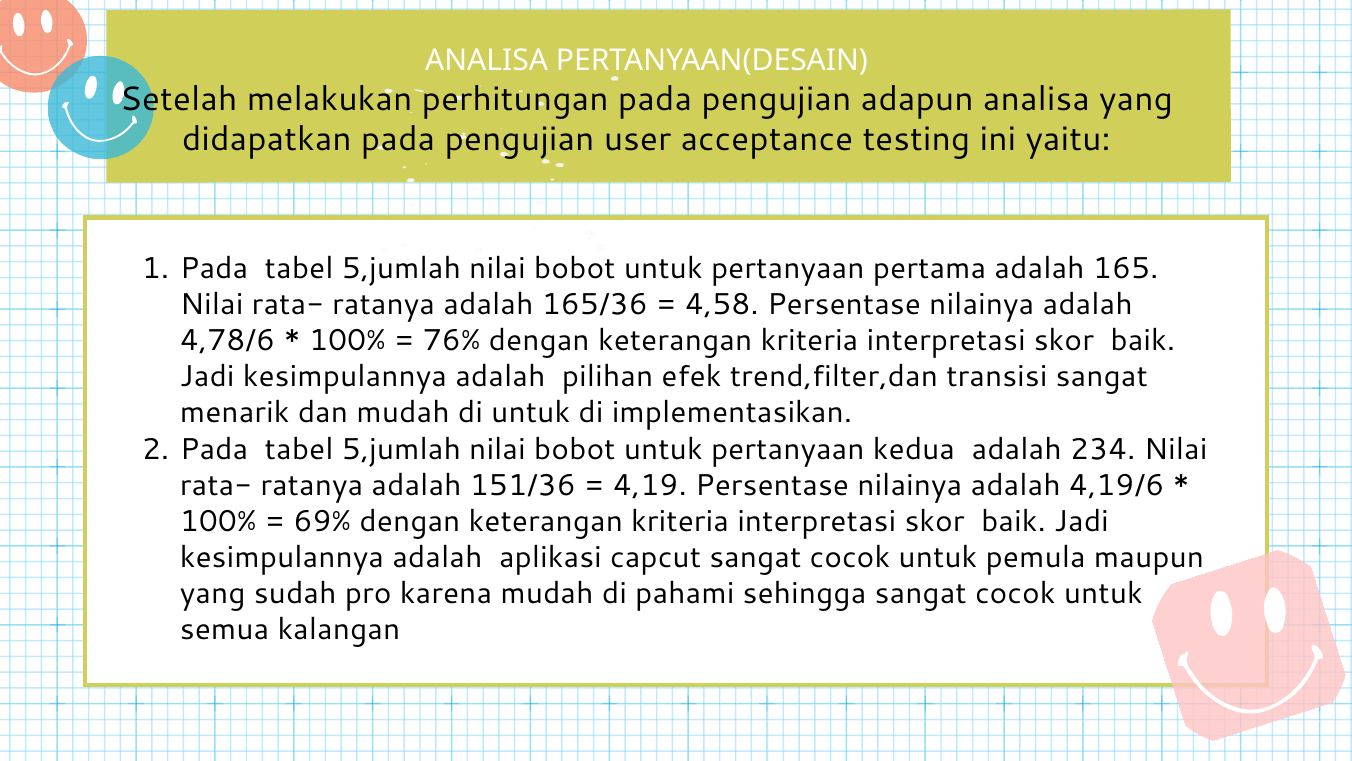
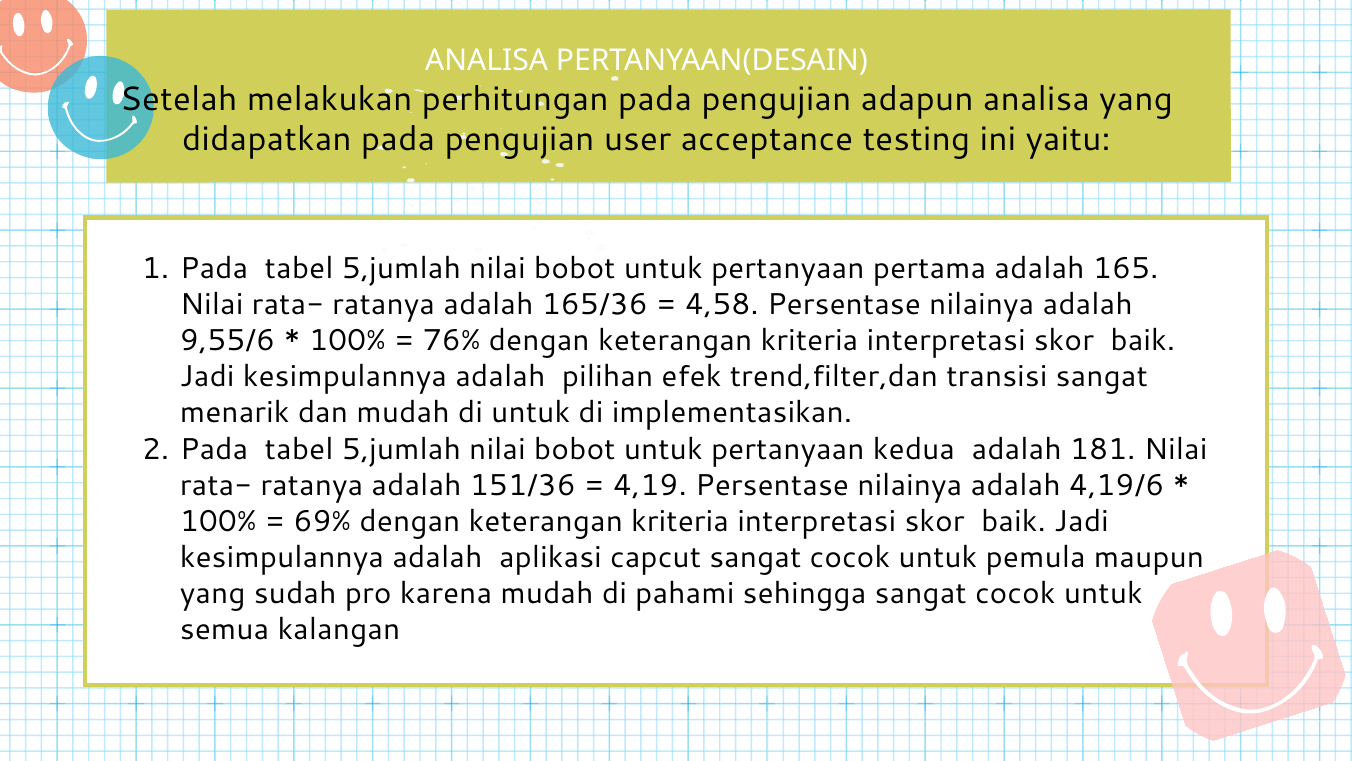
4,78/6: 4,78/6 -> 9,55/6 (228, 341)
234: 234 -> 181 (1103, 449)
